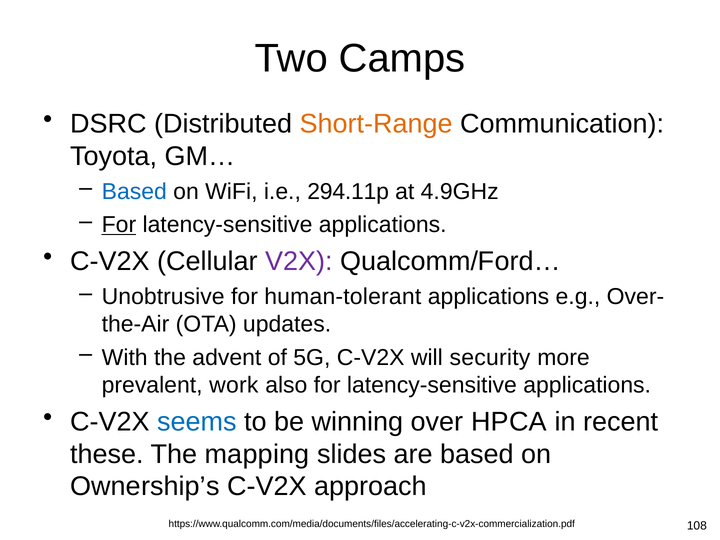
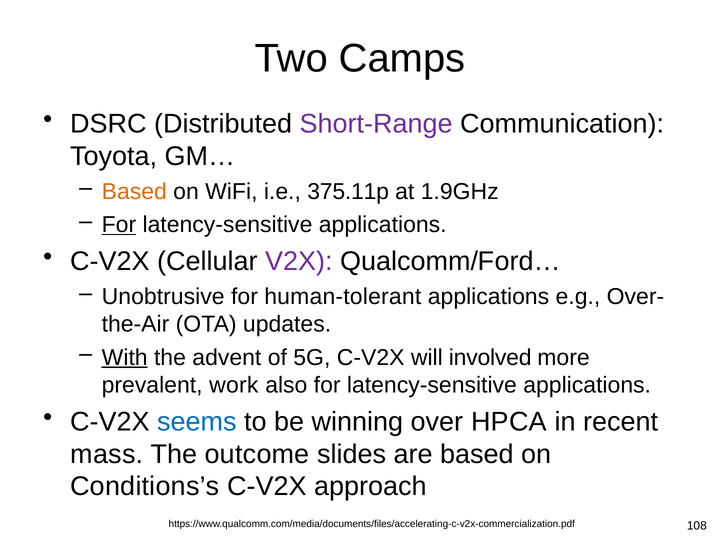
Short-Range colour: orange -> purple (376, 124)
Based colour: blue -> orange (134, 191)
294.11p: 294.11p -> 375.11p (348, 191)
4.9GHz: 4.9GHz -> 1.9GHz (460, 191)
With underline: none -> present (125, 357)
security: security -> involved (490, 357)
these: these -> mass (107, 454)
mapping: mapping -> outcome (257, 454)
Ownership’s: Ownership’s -> Conditions’s (145, 487)
